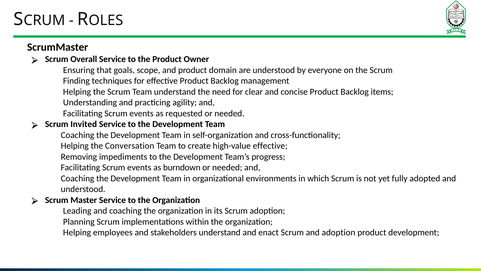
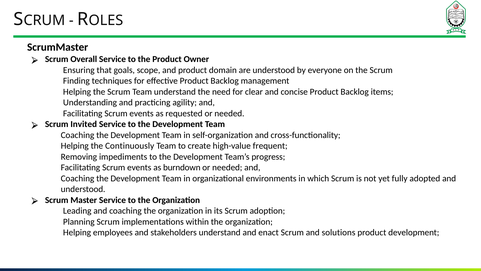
Conversation: Conversation -> Continuously (130, 146)
high-value effective: effective -> frequent (270, 146)
and adoption: adoption -> solutions (339, 232)
